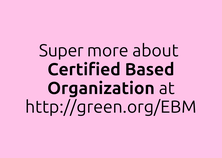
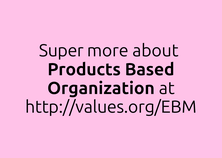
Certified: Certified -> Products (84, 70)
http://green.org/EBM: http://green.org/EBM -> http://values.org/EBM (111, 107)
